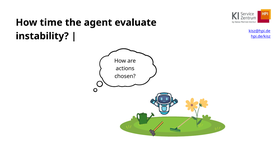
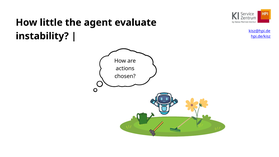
time: time -> little (51, 23)
